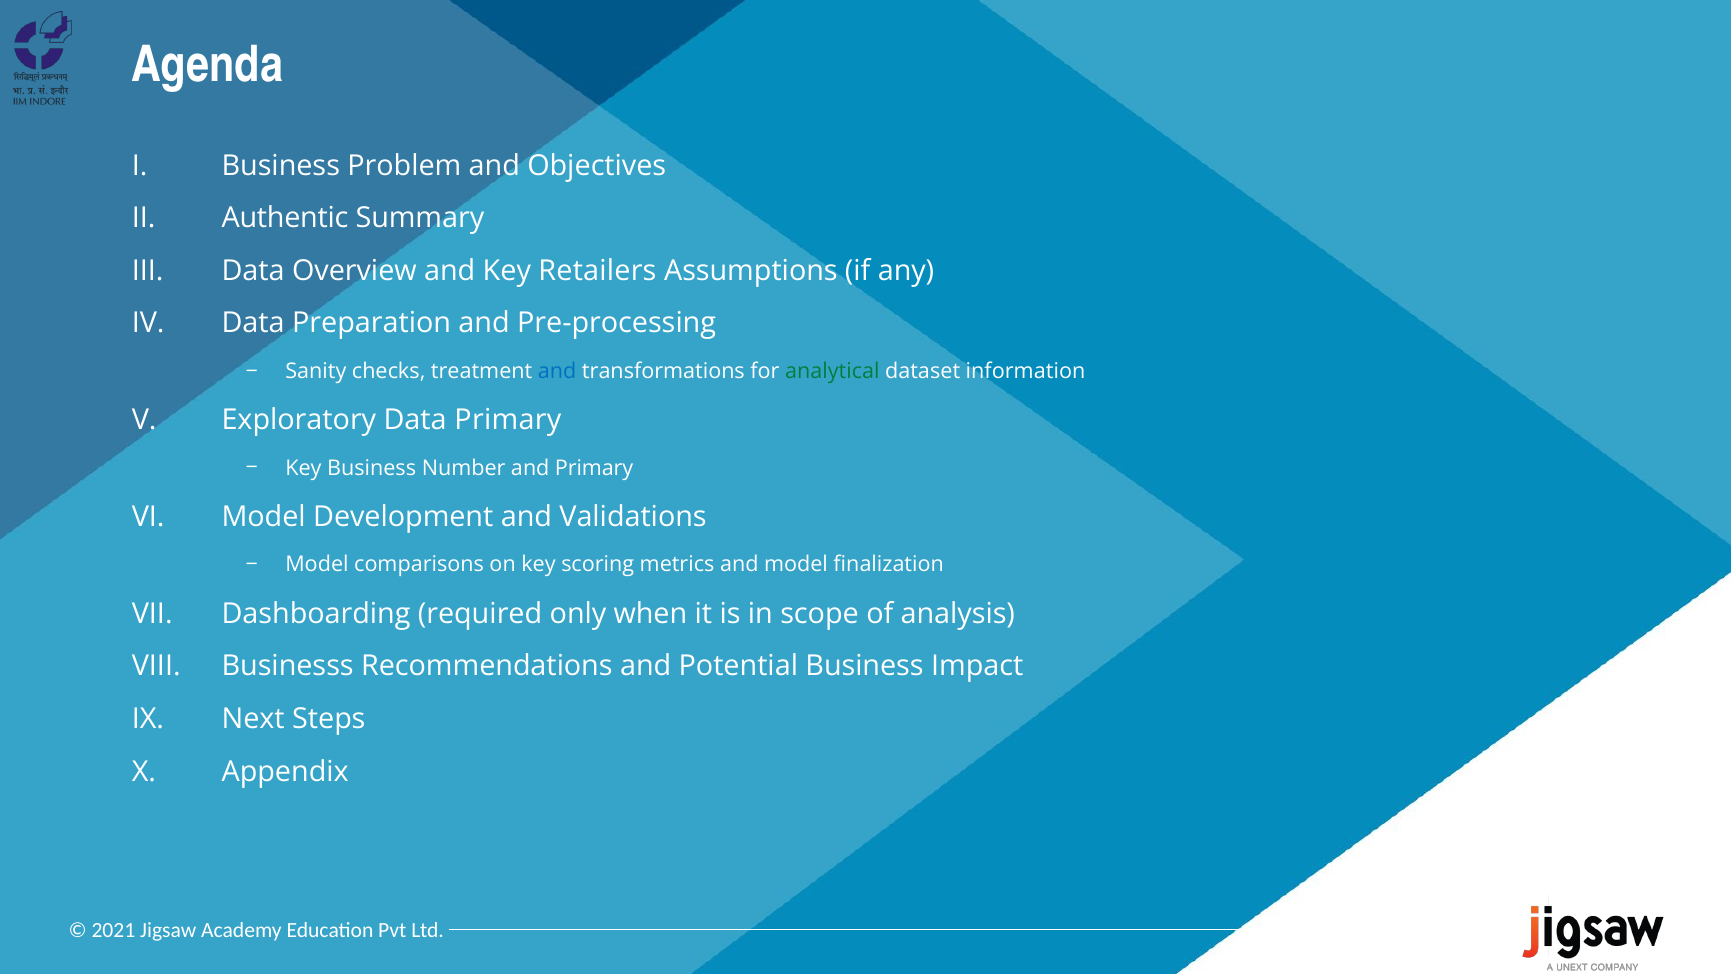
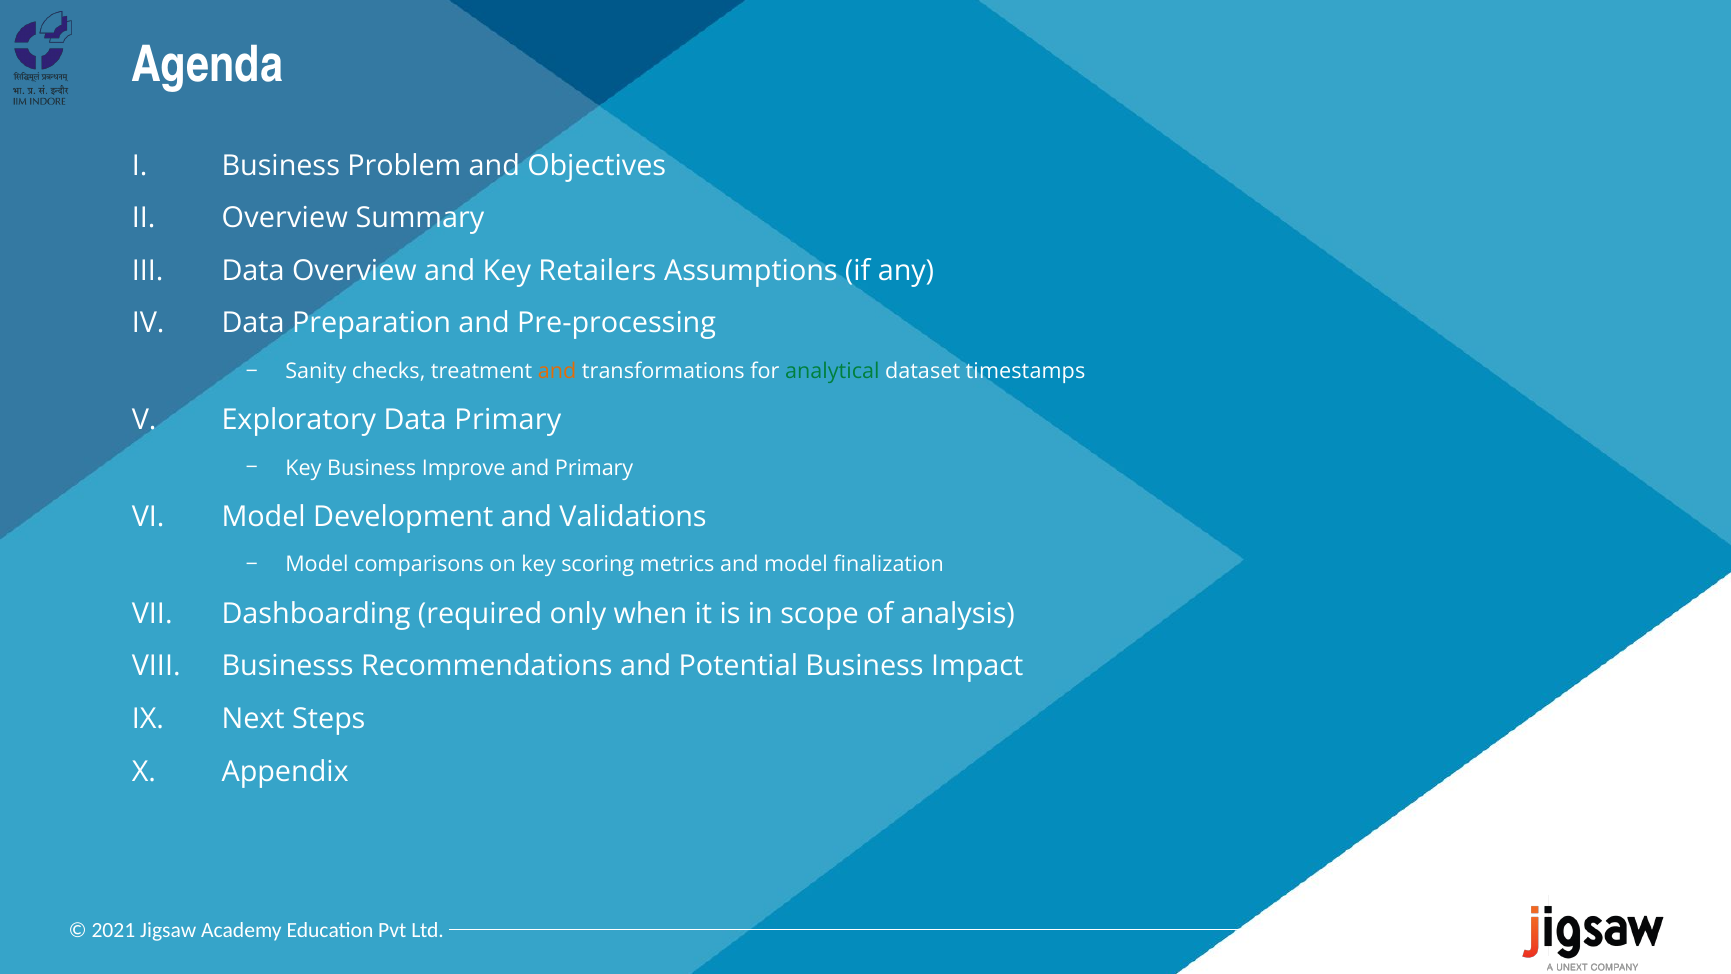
Authentic: Authentic -> Overview (285, 218)
and colour: blue -> orange (557, 371)
information: information -> timestamps (1025, 371)
Number: Number -> Improve (464, 468)
